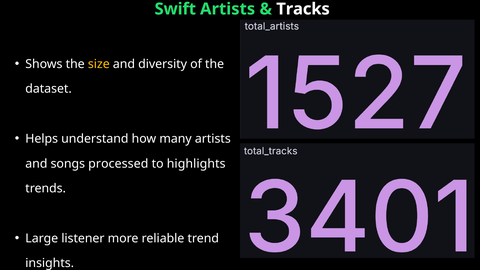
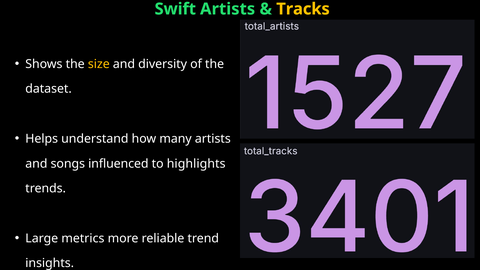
Tracks colour: white -> yellow (303, 9)
processed: processed -> influenced (118, 164)
listener: listener -> metrics (83, 238)
